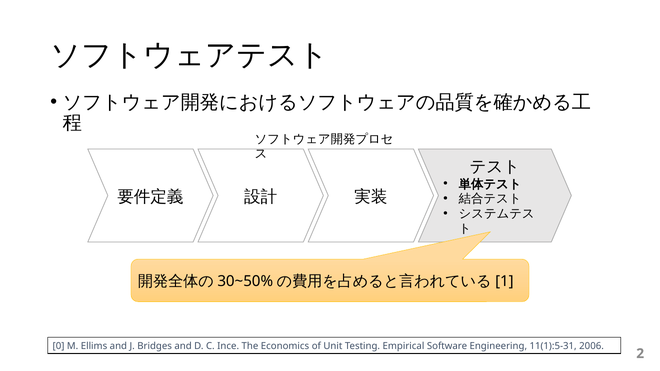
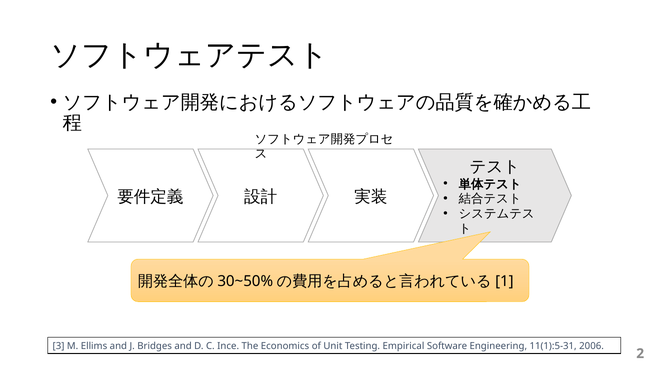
0: 0 -> 3 (59, 346)
